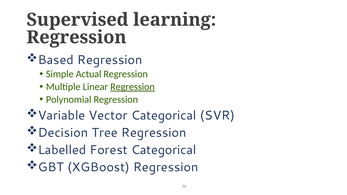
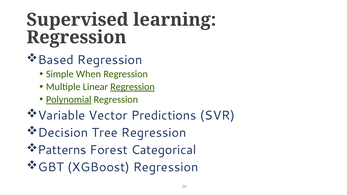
Actual: Actual -> When (89, 74)
Polynomial underline: none -> present (69, 100)
Vector Categorical: Categorical -> Predictions (164, 116)
Labelled: Labelled -> Patterns (62, 150)
